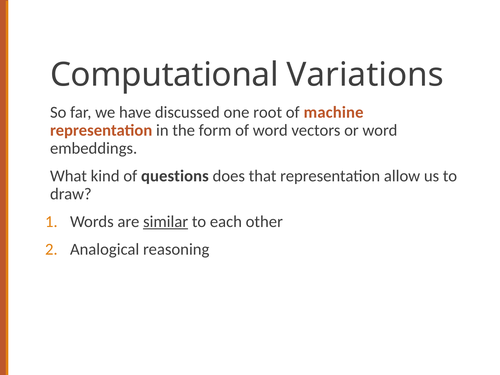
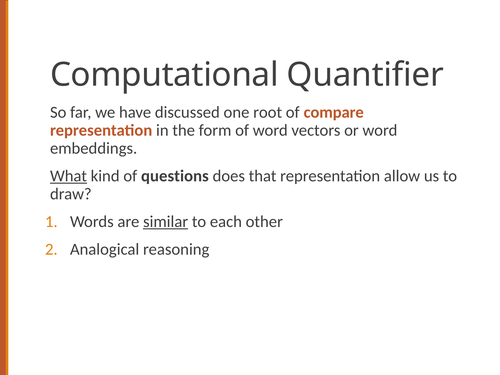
Variations: Variations -> Quantifier (365, 75)
machine: machine -> compare (334, 112)
What underline: none -> present (68, 176)
